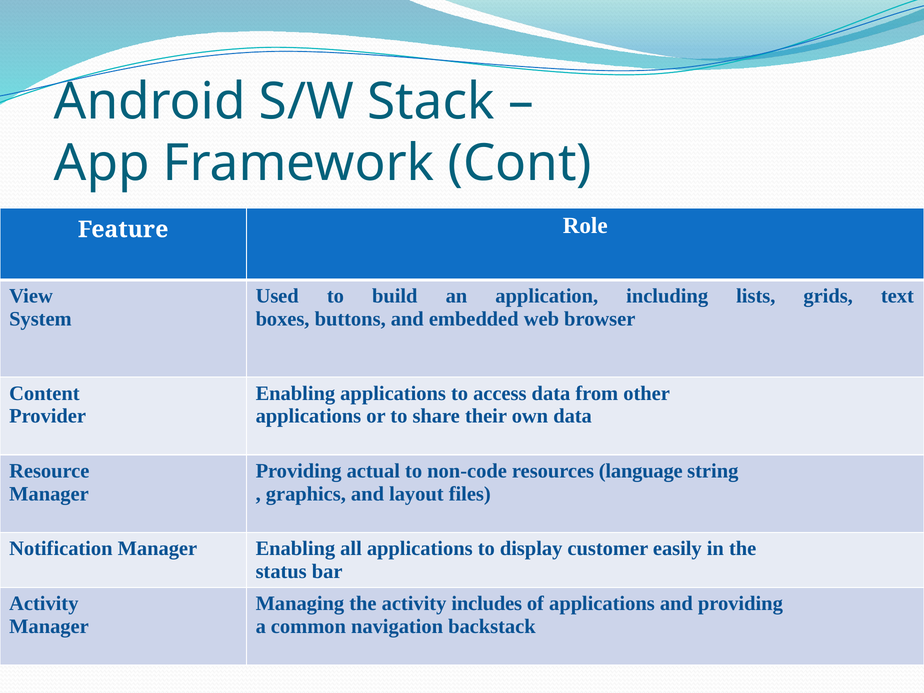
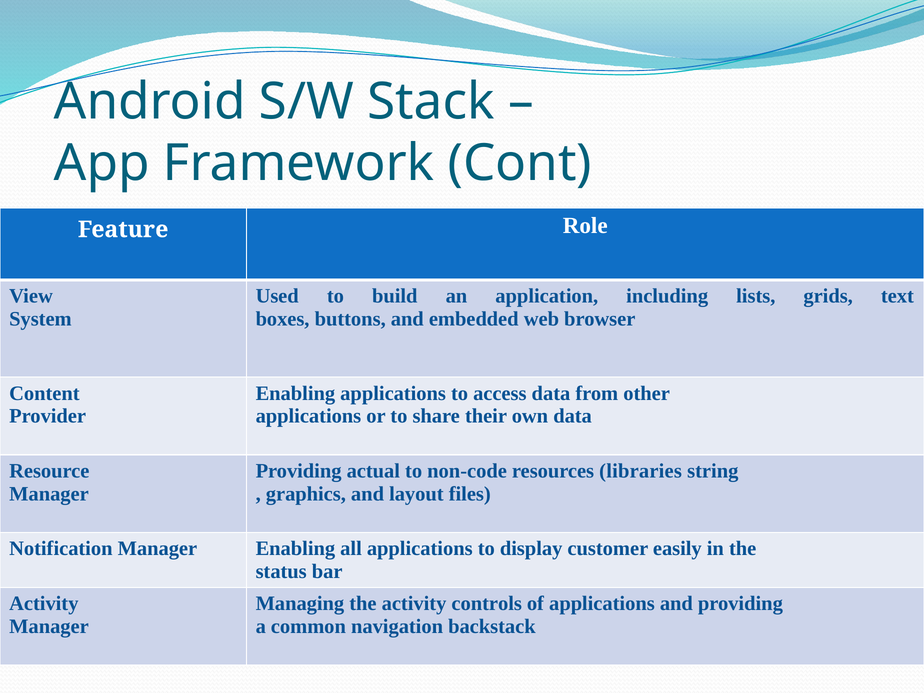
language: language -> libraries (641, 471)
includes: includes -> controls (487, 604)
